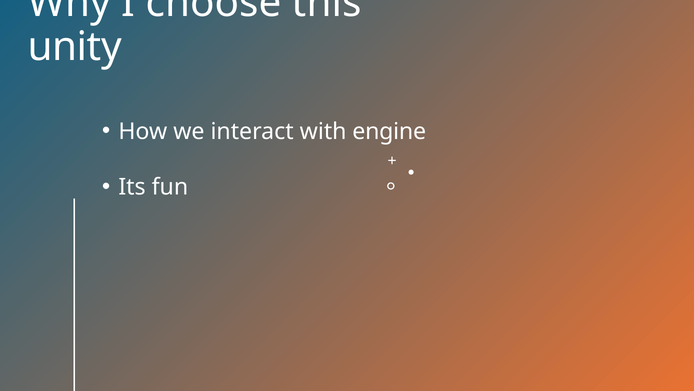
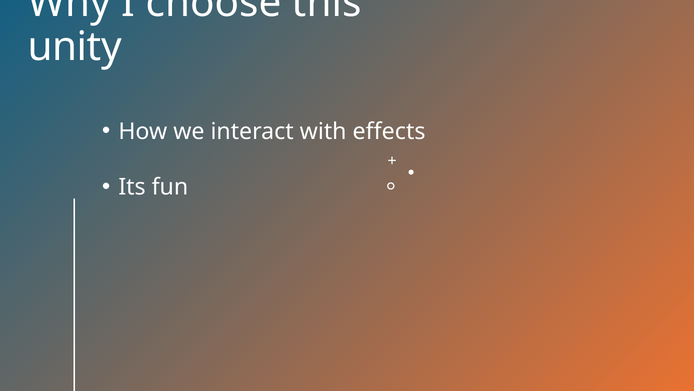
engine: engine -> effects (389, 131)
